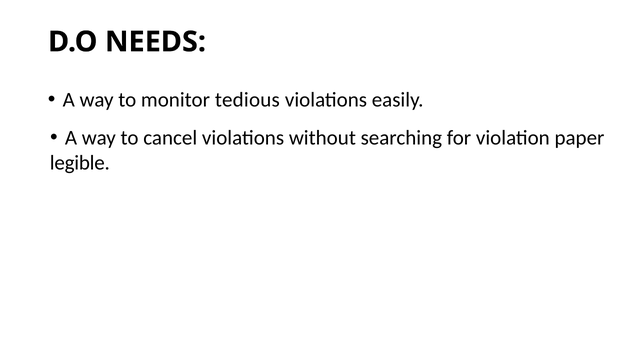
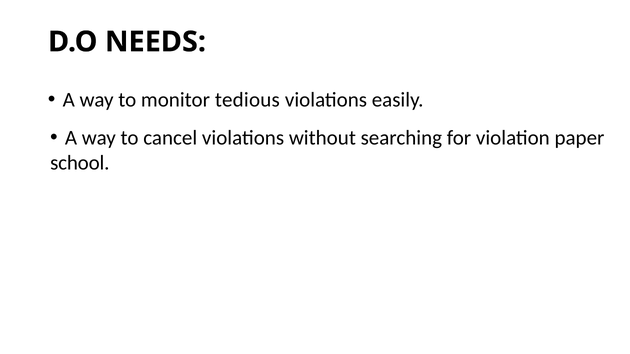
legible: legible -> school (80, 163)
